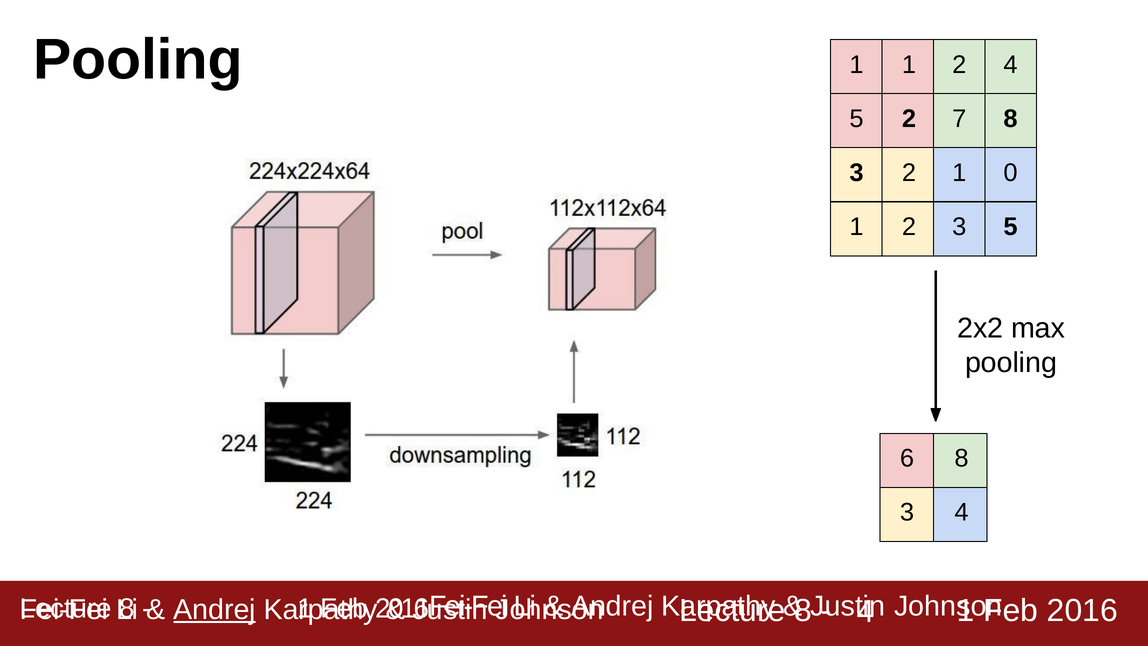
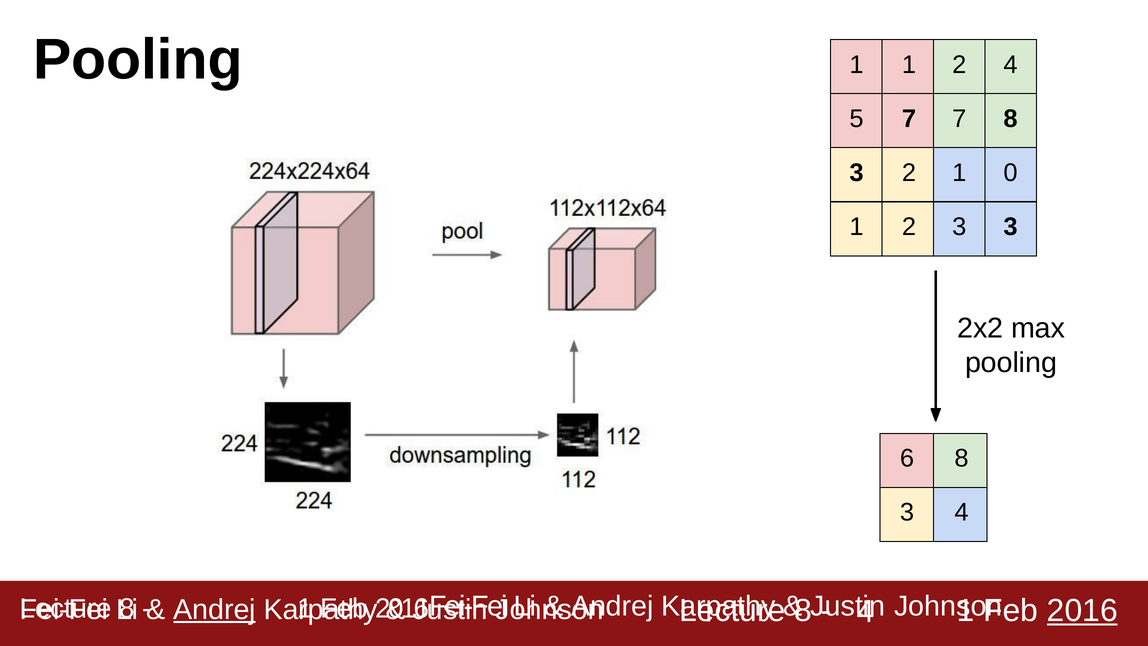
5 2: 2 -> 7 (909, 119)
3 5: 5 -> 3 (1011, 227)
2016 underline: none -> present (1082, 611)
